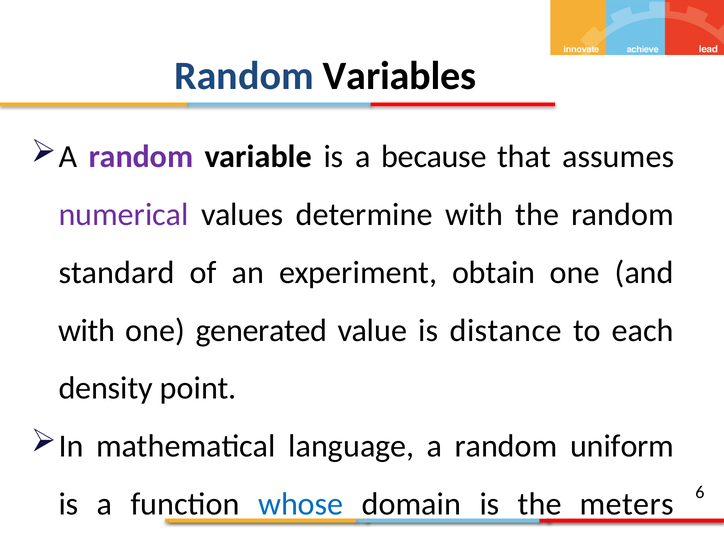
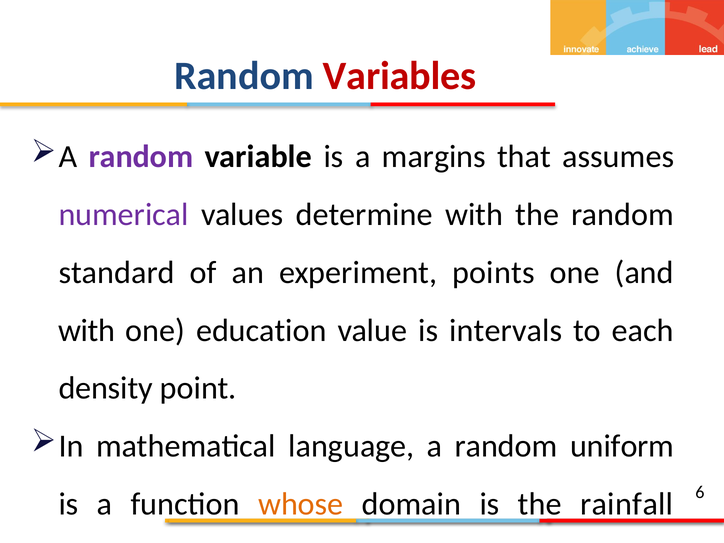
Variables colour: black -> red (400, 76)
because: because -> margins (434, 157)
obtain: obtain -> points (493, 273)
generated: generated -> education (261, 330)
distance: distance -> intervals (506, 330)
whose colour: blue -> orange (301, 504)
meters: meters -> rainfall (627, 504)
